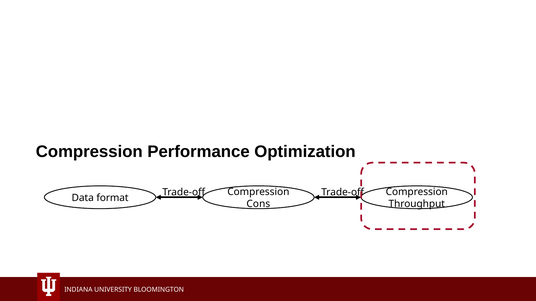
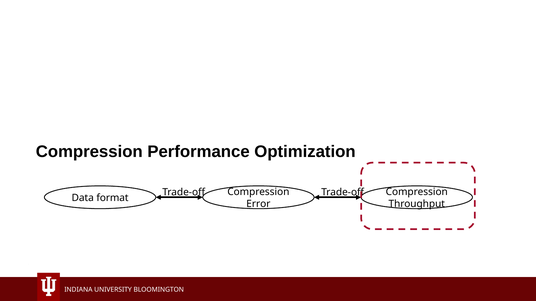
Cons: Cons -> Error (258, 204)
